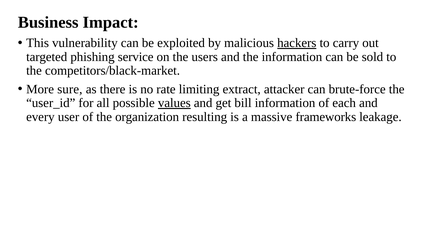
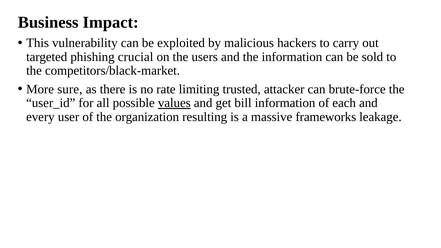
hackers underline: present -> none (297, 43)
service: service -> crucial (136, 57)
extract: extract -> trusted (242, 89)
